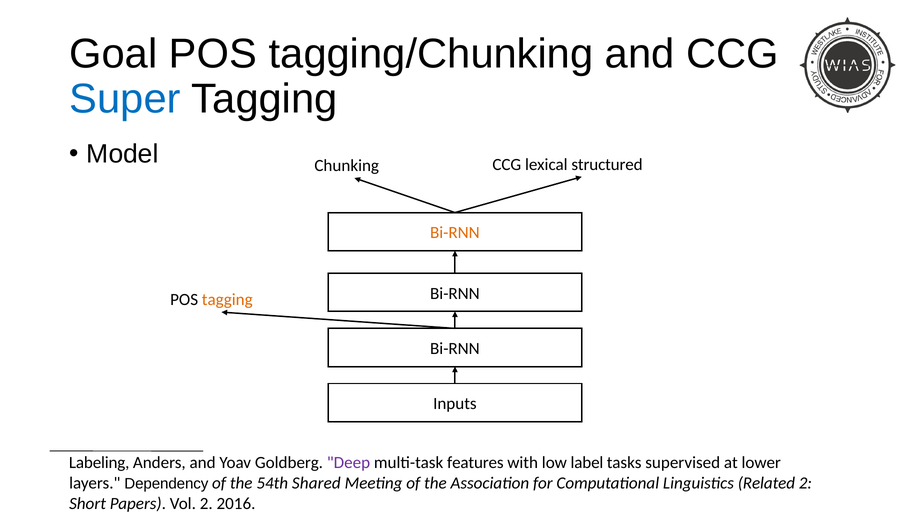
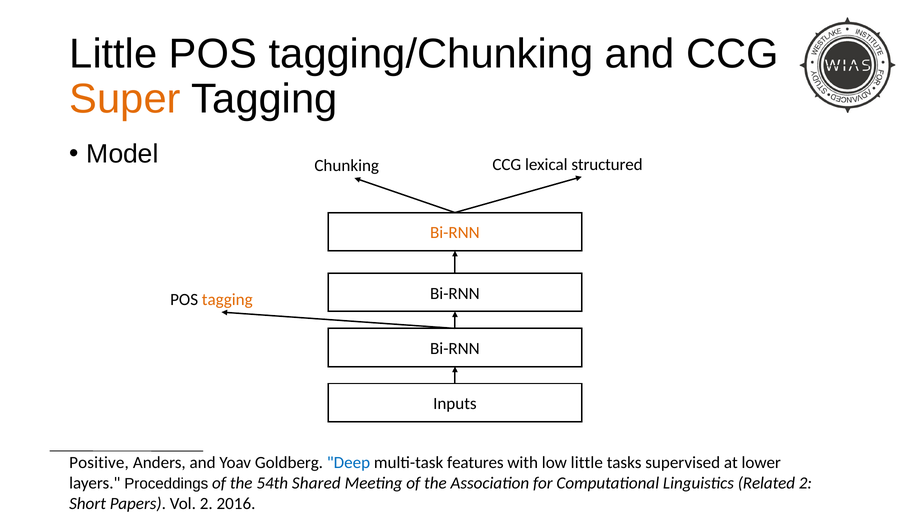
Goal: Goal -> Little (113, 54)
Super colour: blue -> orange (125, 99)
Labeling: Labeling -> Positive (99, 462)
Deep colour: purple -> blue (349, 462)
low label: label -> little (587, 462)
Dependency: Dependency -> Proceddings (166, 484)
